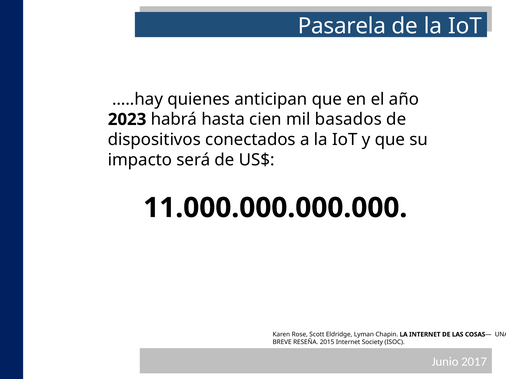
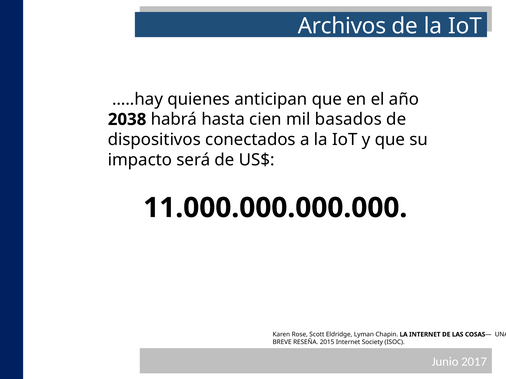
Pasarela: Pasarela -> Archivos (342, 26)
2023: 2023 -> 2038 (127, 120)
